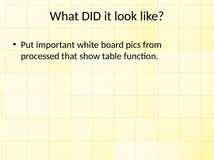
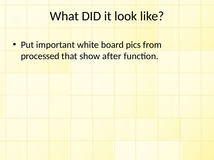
table: table -> after (112, 56)
